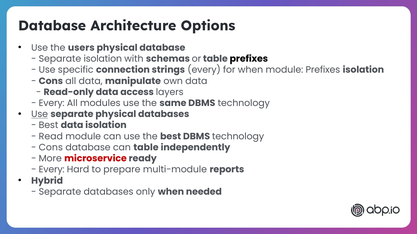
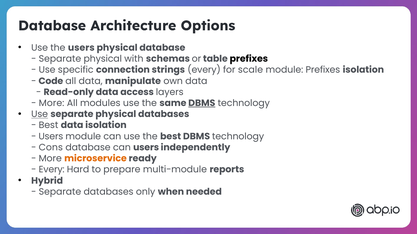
isolation: isolation -> physical (103, 59)
for when: when -> scale (250, 70)
Cons: Cons -> Code (51, 81)
Every: Every -> More (52, 103)
DBMS underline: none -> present (202, 103)
Read: Read -> Users (51, 137)
can table: table -> users (146, 148)
microservice colour: red -> orange (96, 159)
